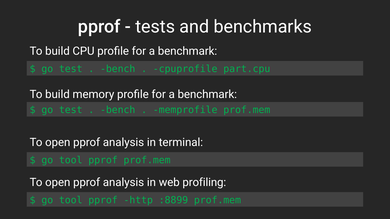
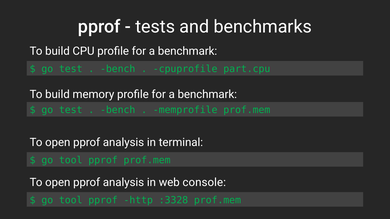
profiling: profiling -> console (204, 183)
:8899: :8899 -> :3328 (173, 200)
